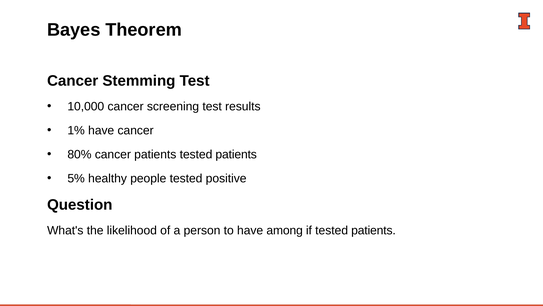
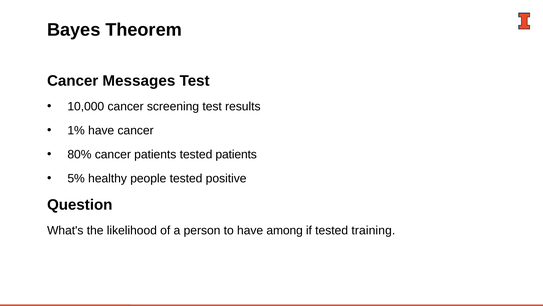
Stemming: Stemming -> Messages (139, 81)
if tested patients: patients -> training (373, 230)
